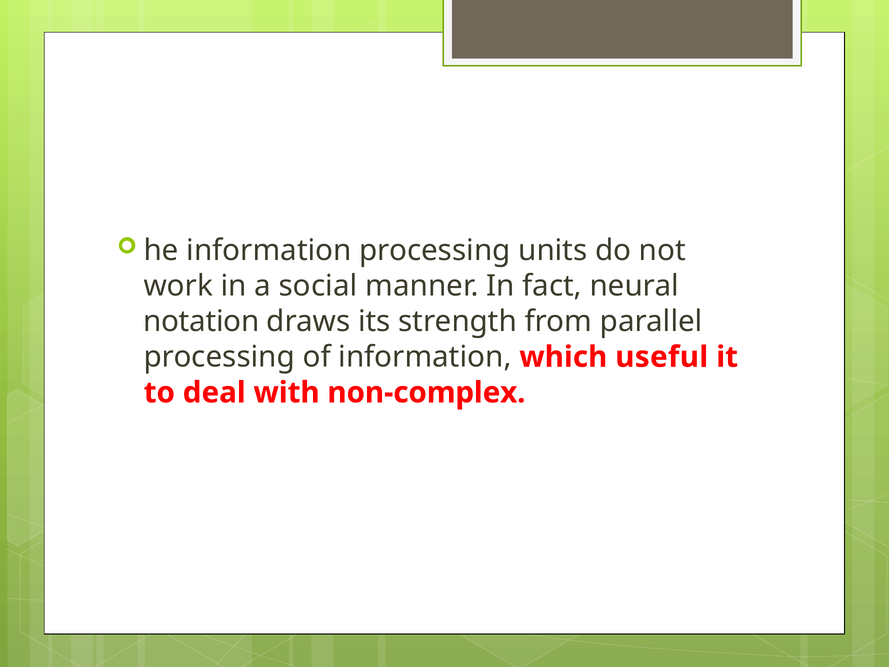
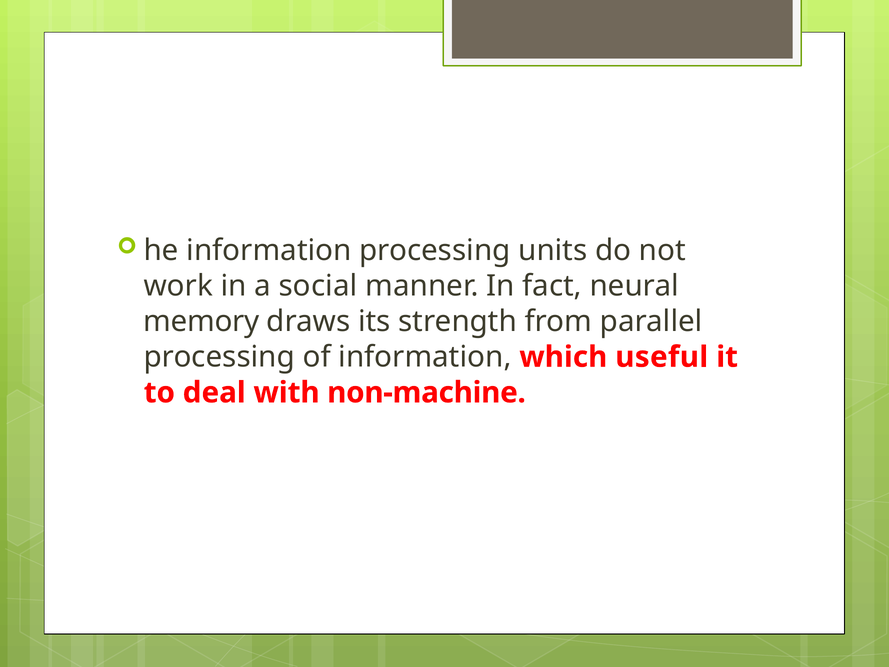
notation: notation -> memory (201, 321)
non-complex: non-complex -> non-machine (426, 392)
